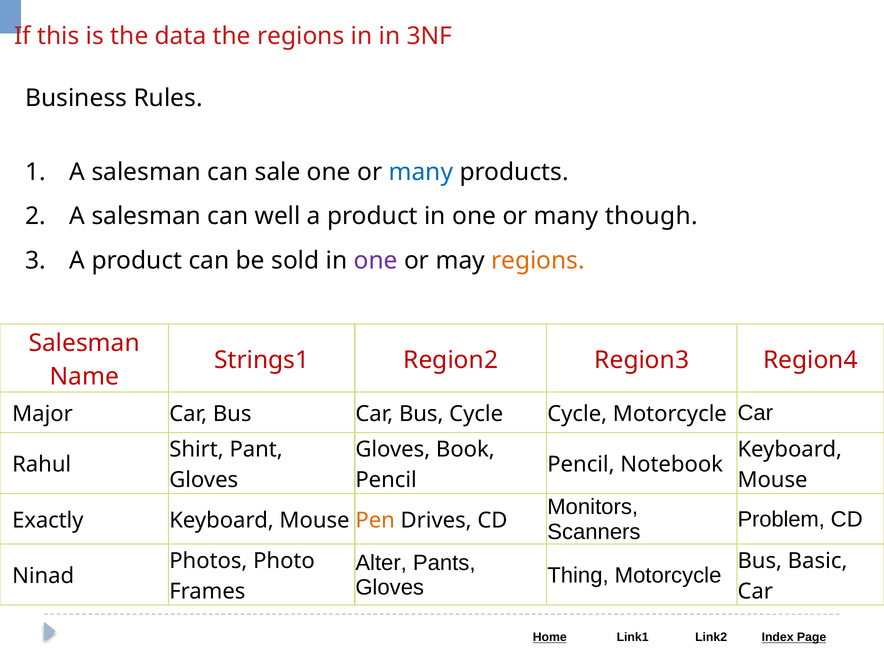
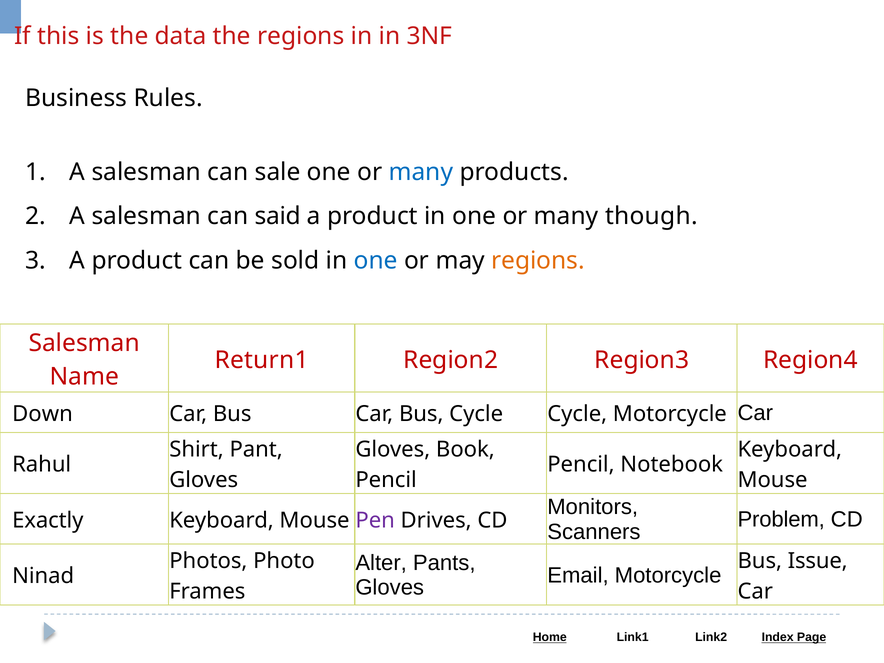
well: well -> said (278, 216)
one colour: purple -> blue (376, 260)
Strings1: Strings1 -> Return1 (262, 360)
Major: Major -> Down (42, 414)
Pen colour: orange -> purple (375, 520)
Thing: Thing -> Email (578, 575)
Basic: Basic -> Issue (818, 561)
